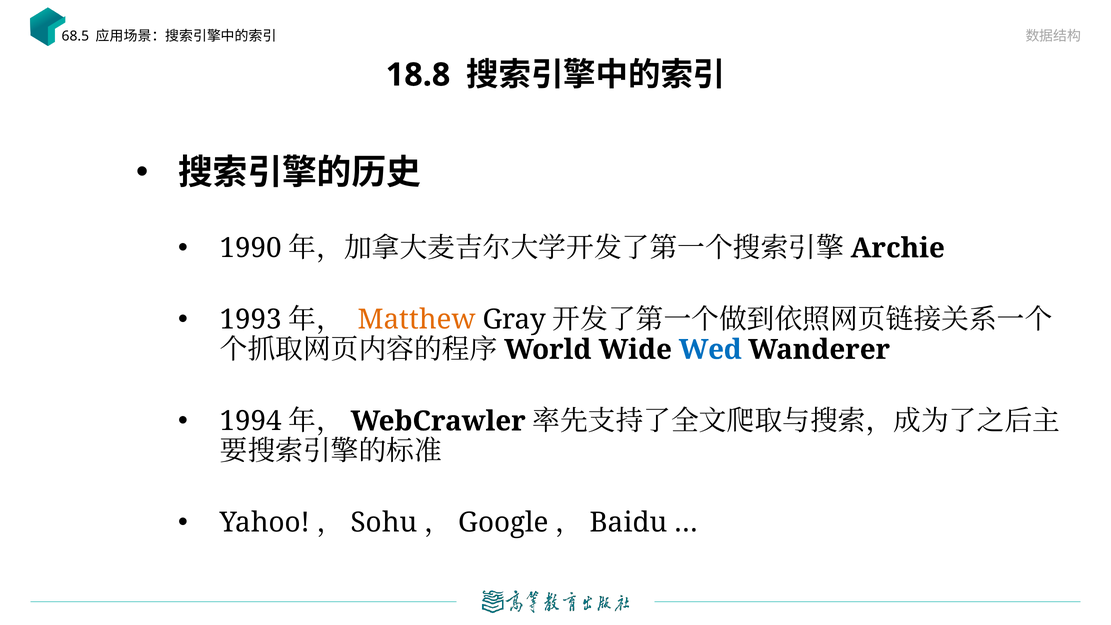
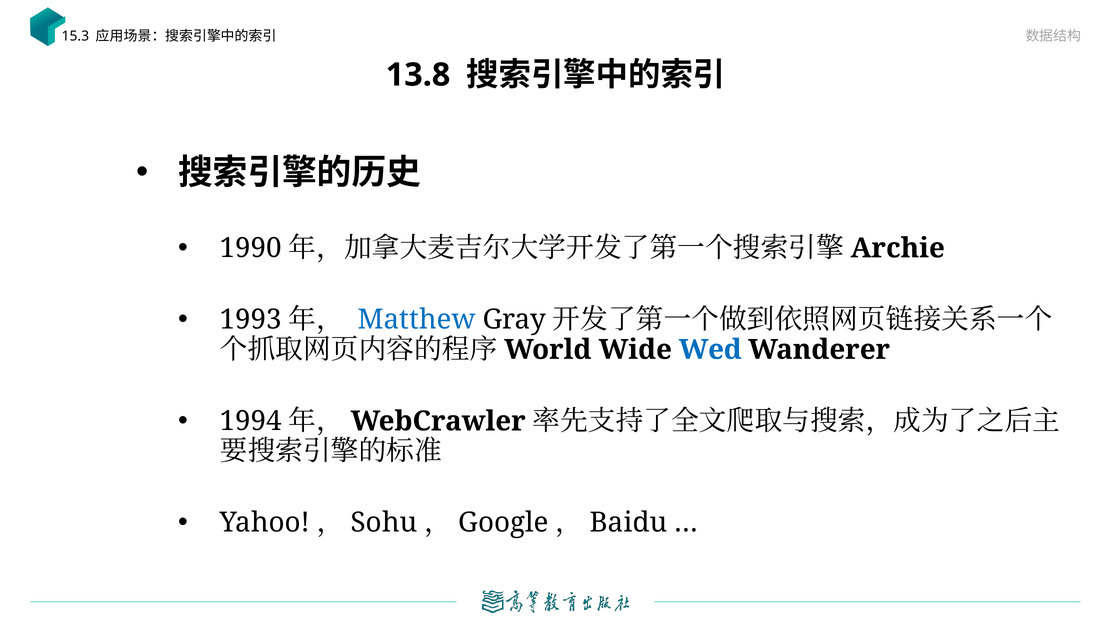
68.5: 68.5 -> 15.3 (75, 36)
18.8: 18.8 -> 13.8 (418, 75)
Matthew colour: orange -> blue (417, 320)
